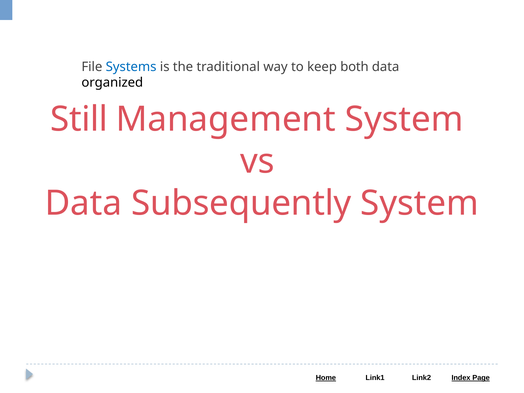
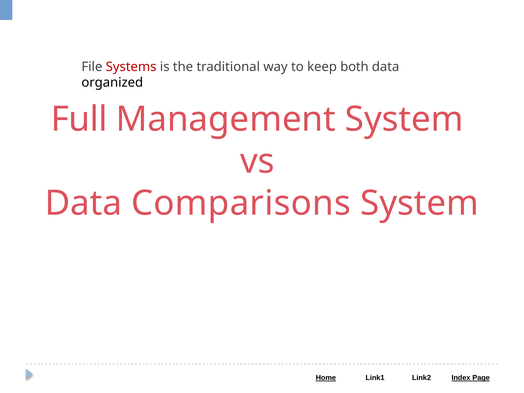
Systems colour: blue -> red (131, 67)
Still: Still -> Full (79, 119)
Subsequently: Subsequently -> Comparisons (241, 203)
